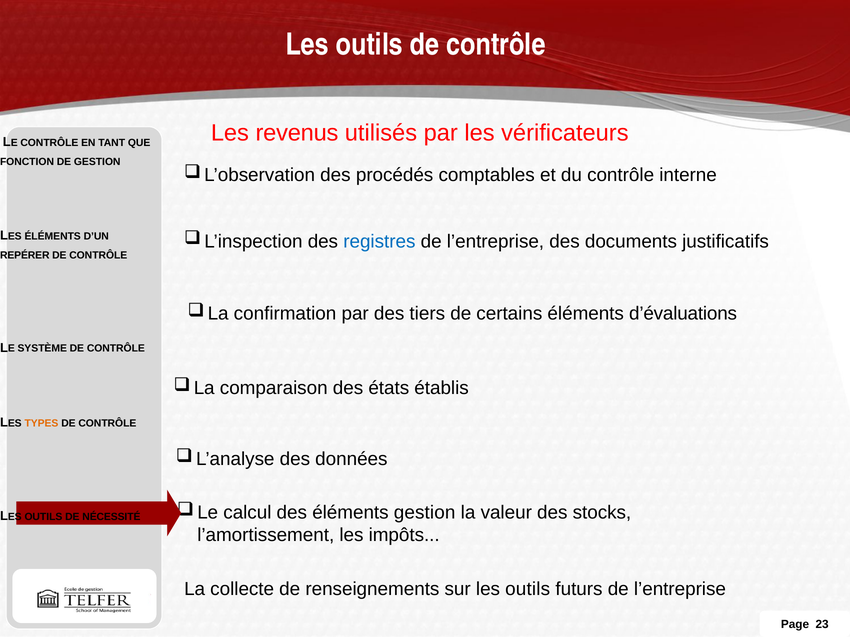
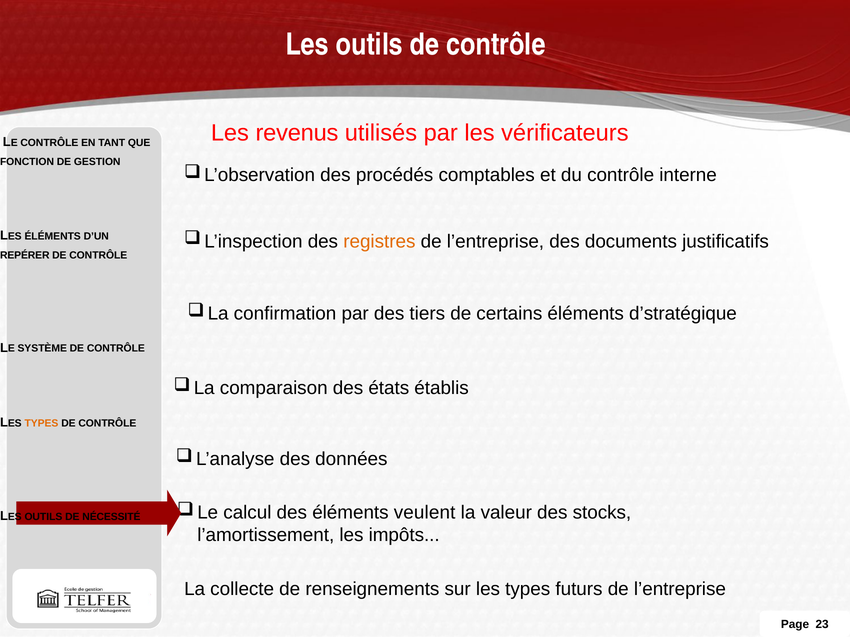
registres colour: blue -> orange (379, 242)
d’évaluations: d’évaluations -> d’stratégique (683, 314)
éléments gestion: gestion -> veulent (425, 513)
sur les outils: outils -> types (528, 590)
